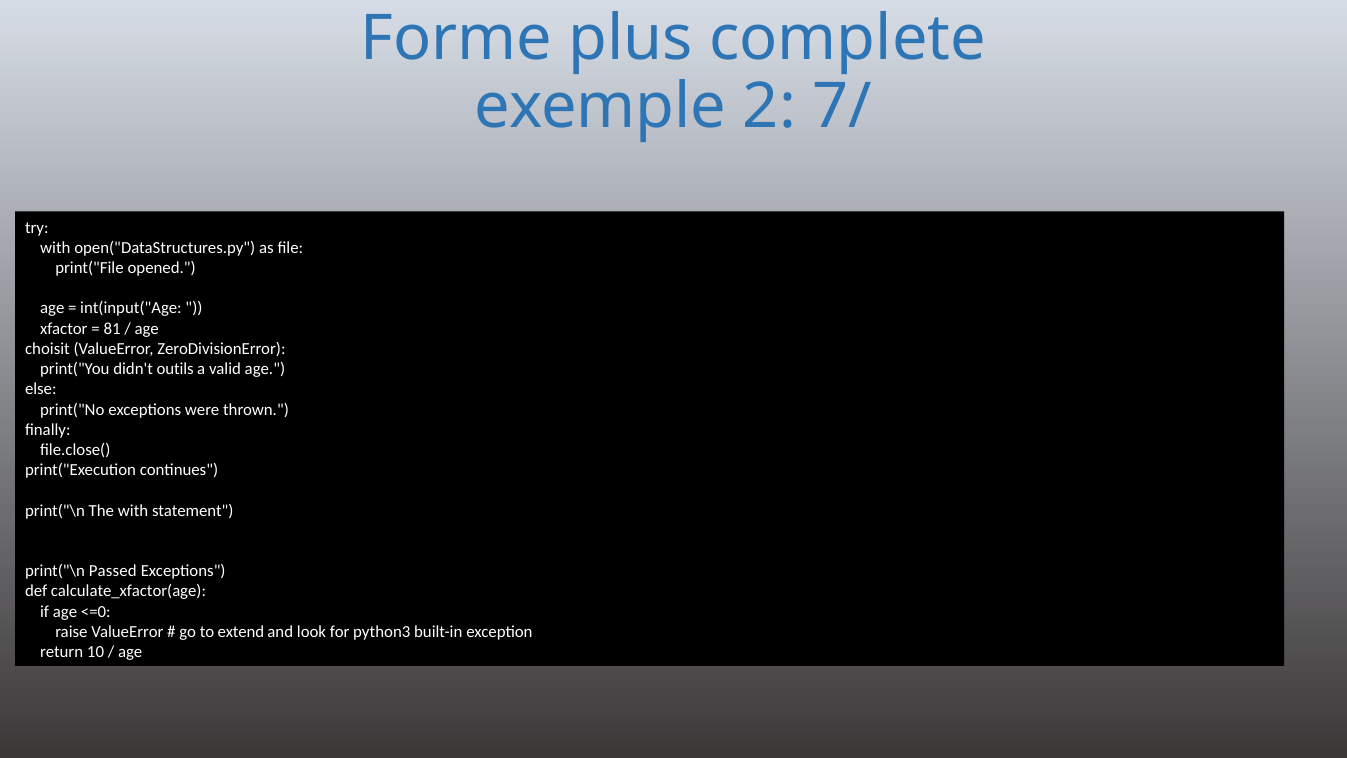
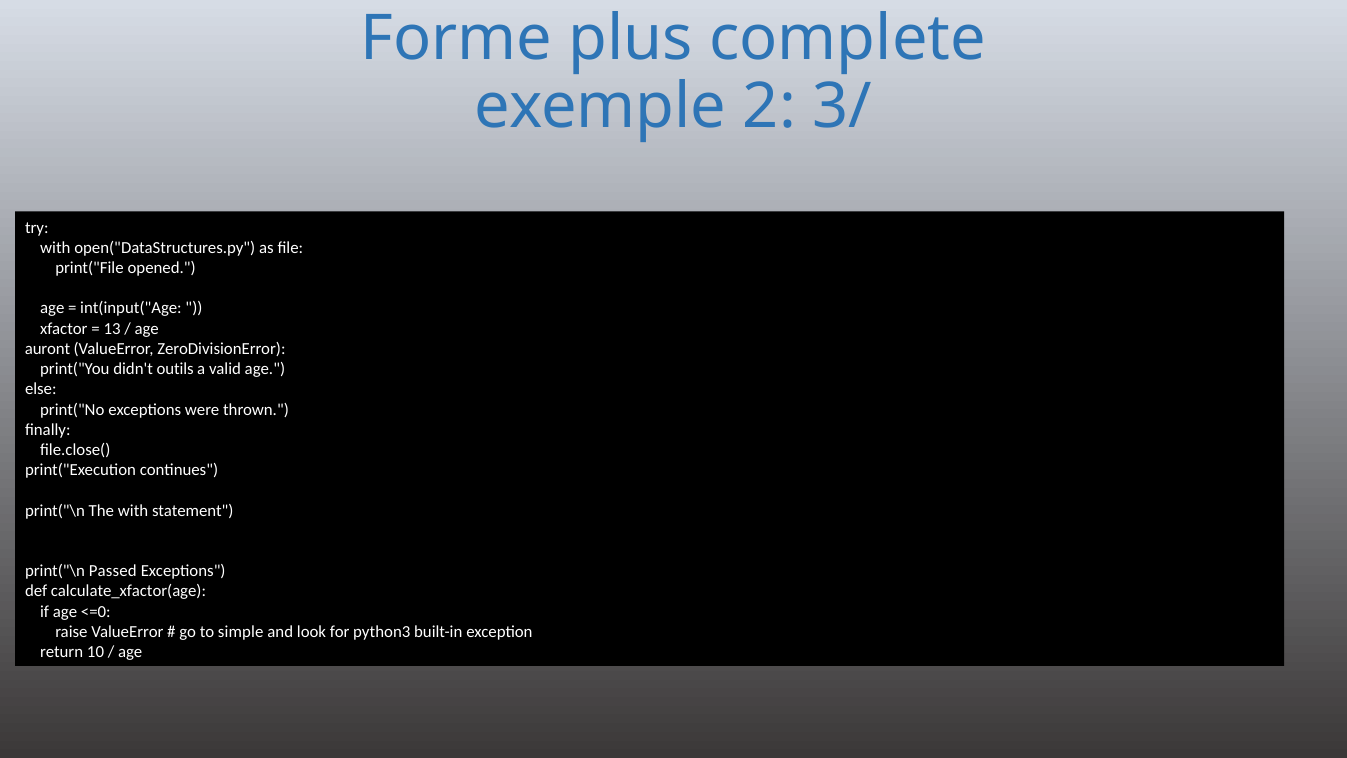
7/: 7/ -> 3/ (842, 107)
81: 81 -> 13 (112, 329)
choisit: choisit -> auront (48, 349)
extend: extend -> simple (241, 632)
